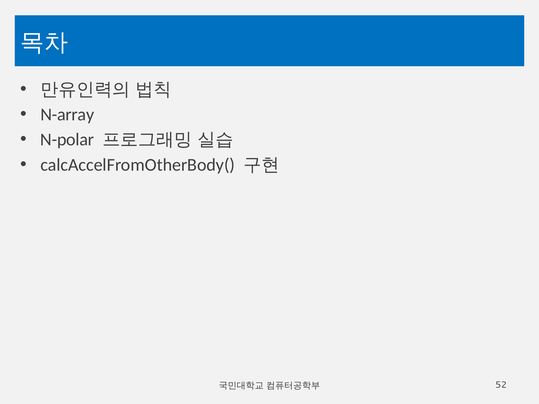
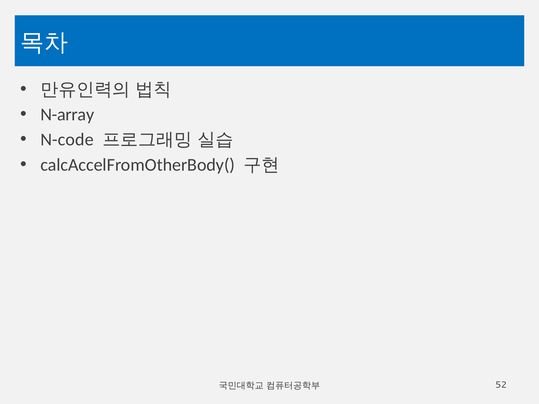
N-polar: N-polar -> N-code (67, 140)
